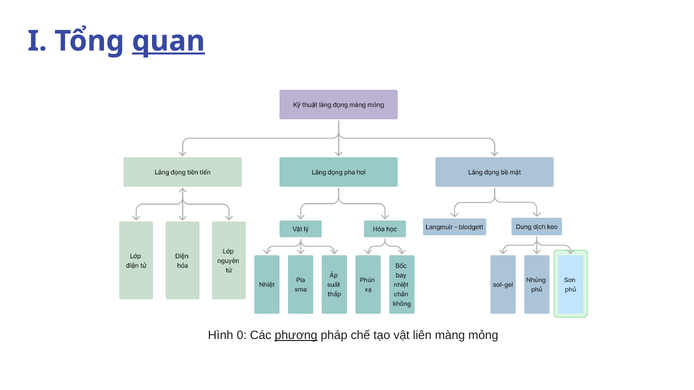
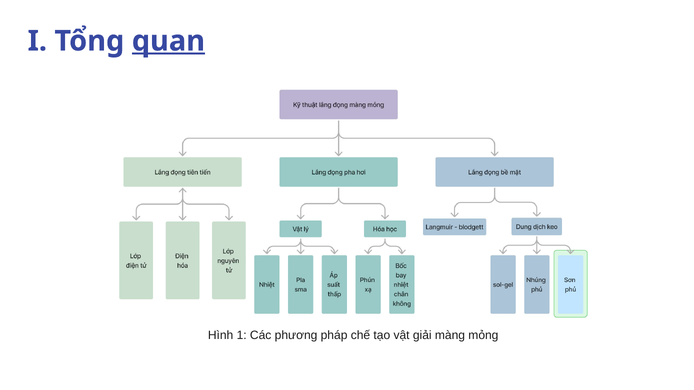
0: 0 -> 1 (242, 336)
phương underline: present -> none (296, 336)
liên: liên -> giải (422, 336)
